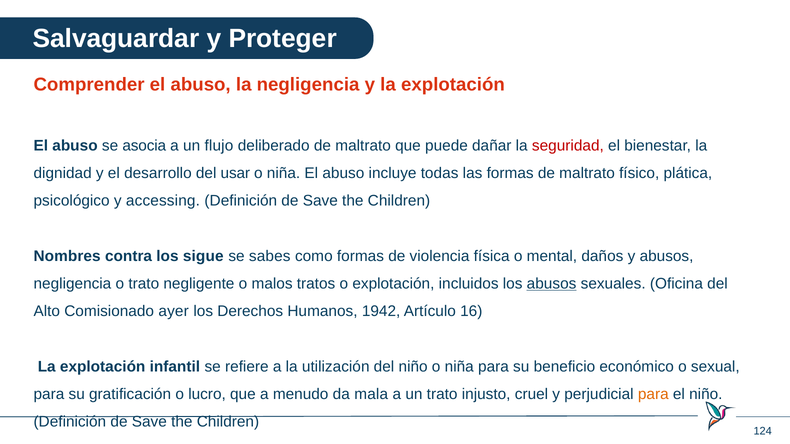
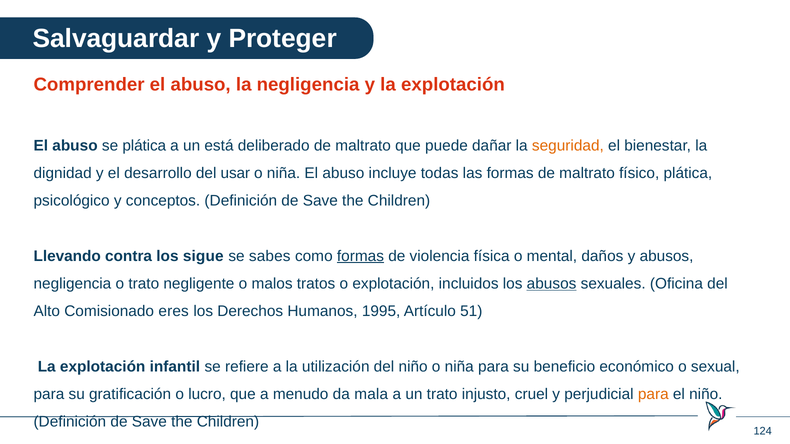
se asocia: asocia -> plática (144, 146)
flujo: flujo -> está (219, 146)
seguridad colour: red -> orange (568, 146)
accessing: accessing -> conceptos (163, 201)
Nombres: Nombres -> Llevando (67, 256)
formas underline: none -> present (360, 256)
ayer: ayer -> eres (174, 312)
1942: 1942 -> 1995 (381, 312)
16: 16 -> 51 (471, 312)
